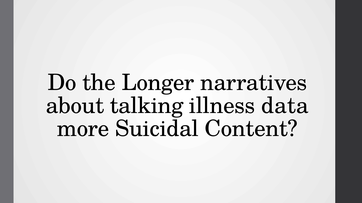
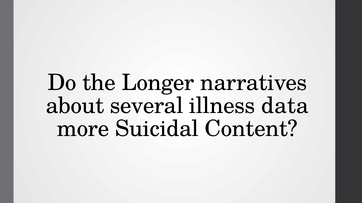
talking: talking -> several (147, 106)
